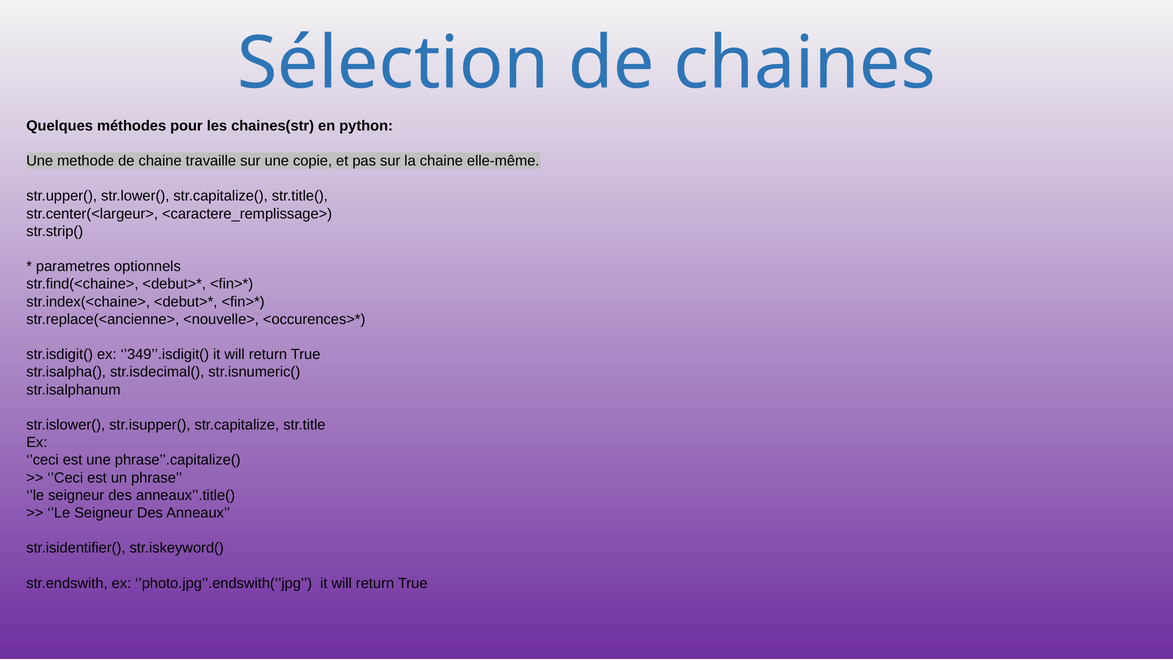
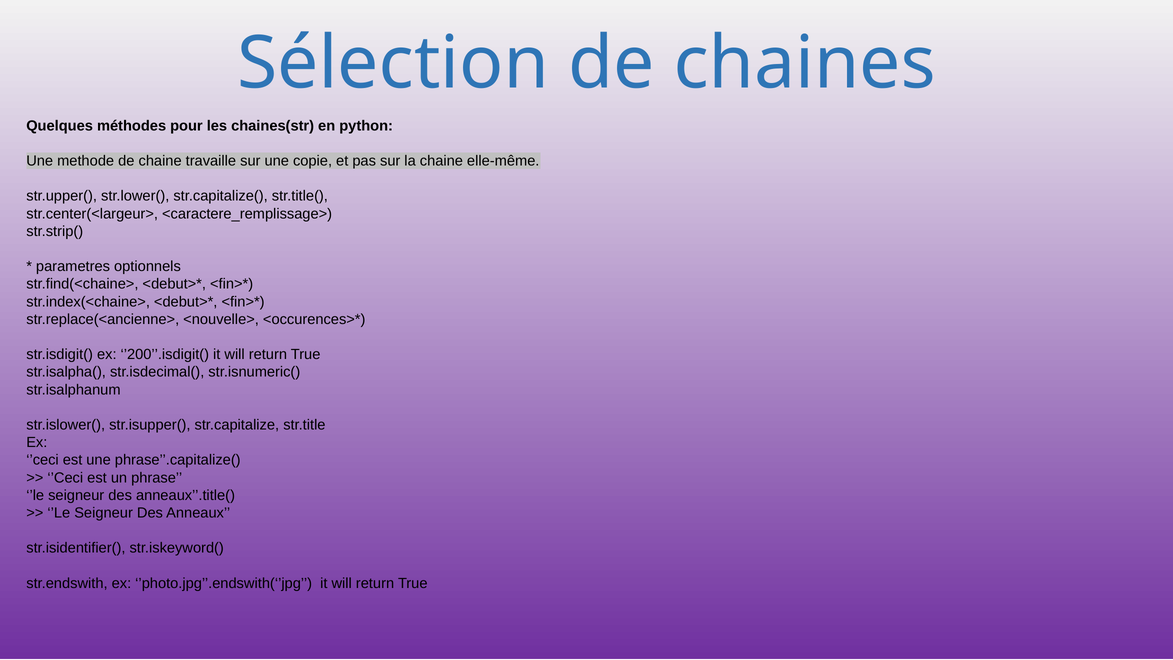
’349’’.isdigit(: ’349’’.isdigit( -> ’200’’.isdigit( (165, 354)
